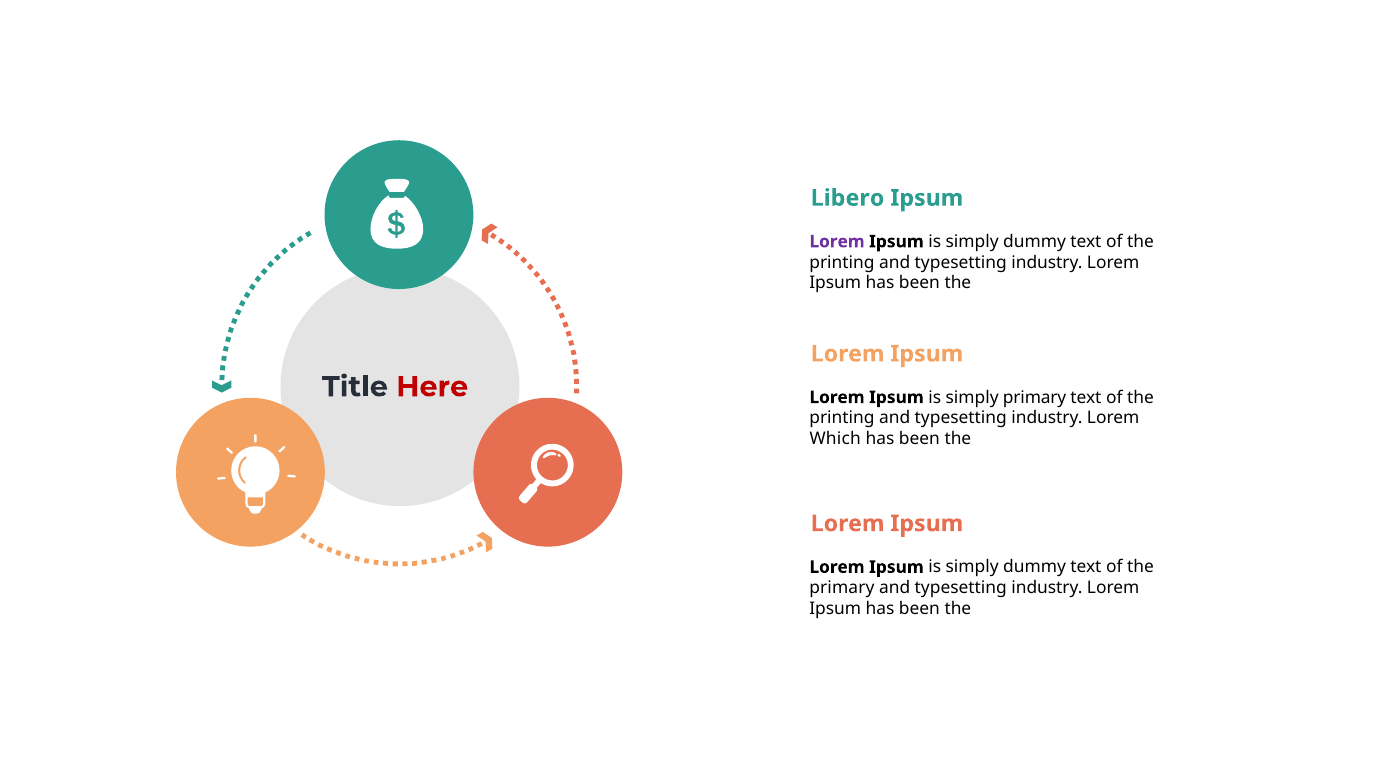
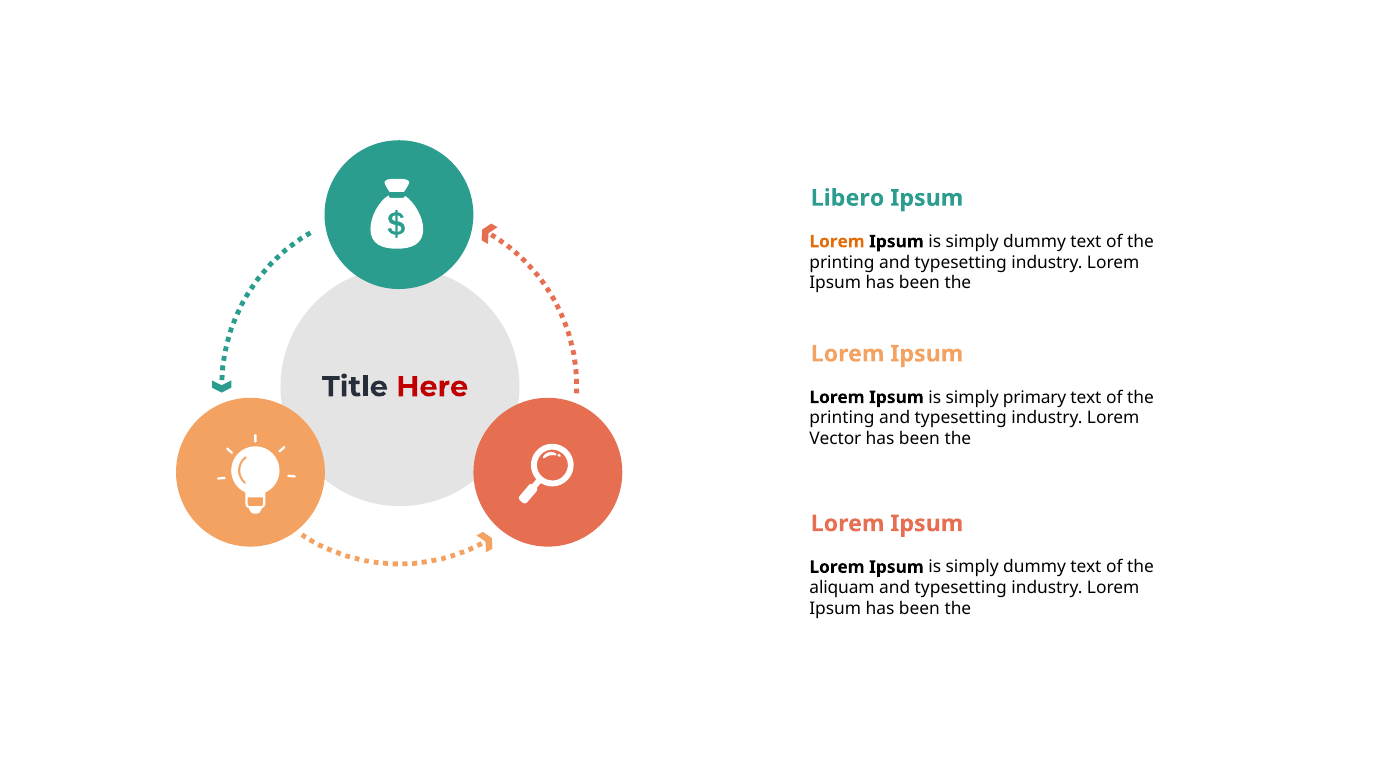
Lorem colour: purple -> orange (837, 242)
Which: Which -> Vector (835, 439)
primary: primary -> aliquam (842, 588)
